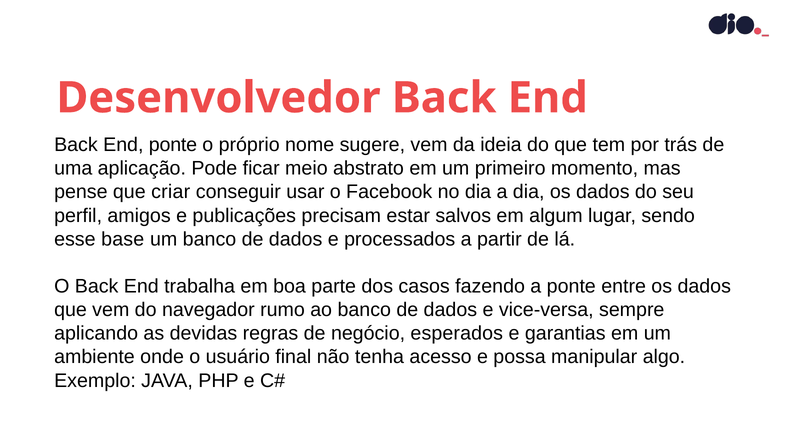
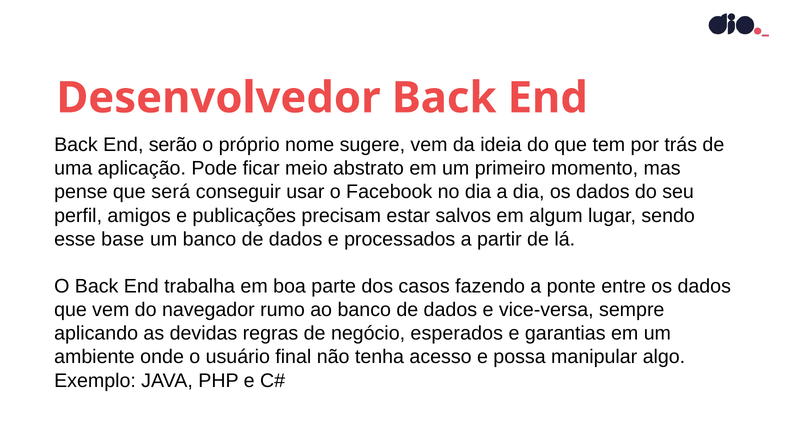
End ponte: ponte -> serão (173, 145)
criar: criar -> será (171, 192)
